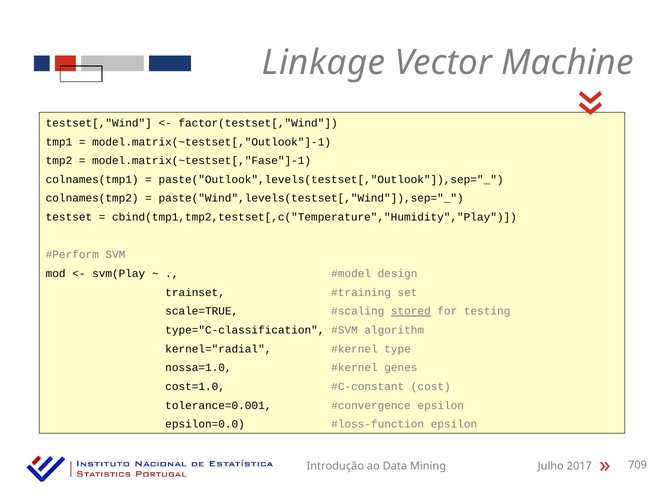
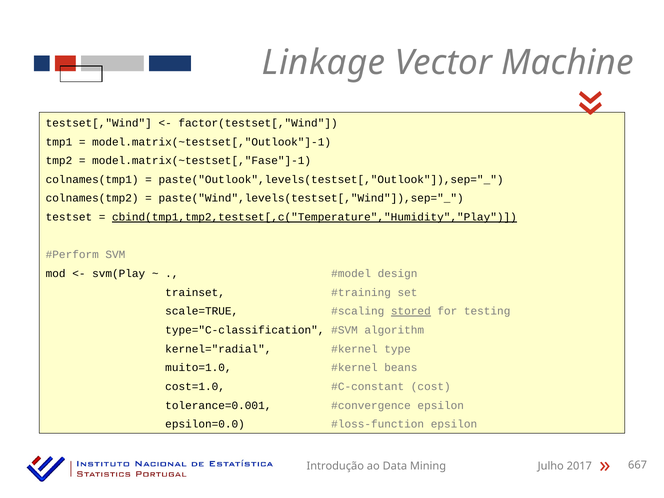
cbind(tmp1,tmp2,testset[,c("Temperature","Humidity","Play underline: none -> present (314, 217)
nossa=1.0: nossa=1.0 -> muito=1.0 (198, 368)
genes: genes -> beans (401, 368)
709: 709 -> 667 (638, 465)
